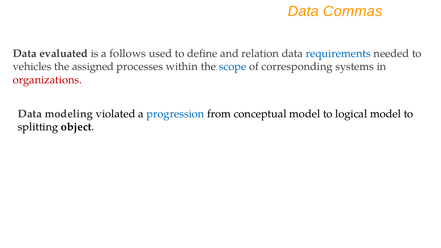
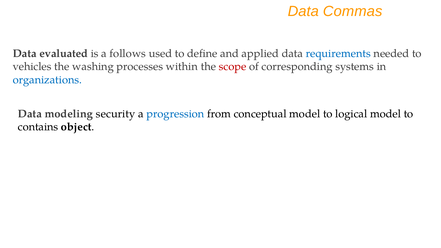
relation: relation -> applied (260, 53)
assigned: assigned -> washing (93, 67)
scope colour: blue -> red (233, 67)
organizations colour: red -> blue (47, 80)
violated: violated -> security (116, 114)
splitting: splitting -> contains (38, 127)
